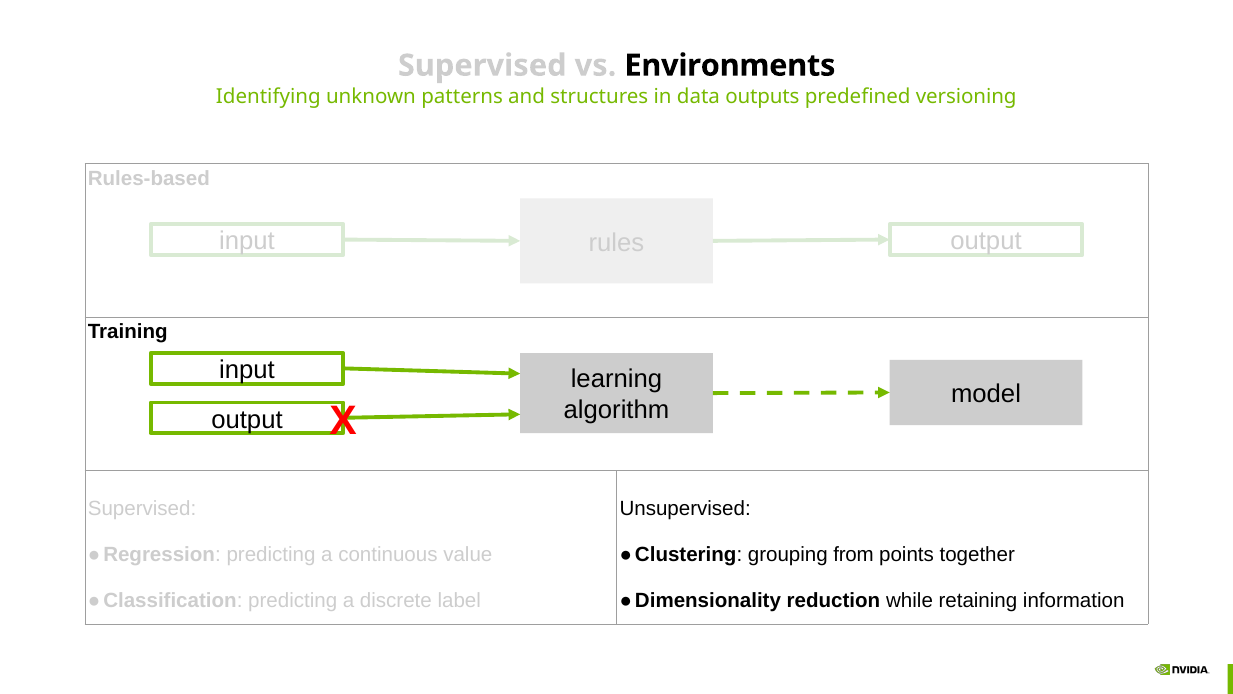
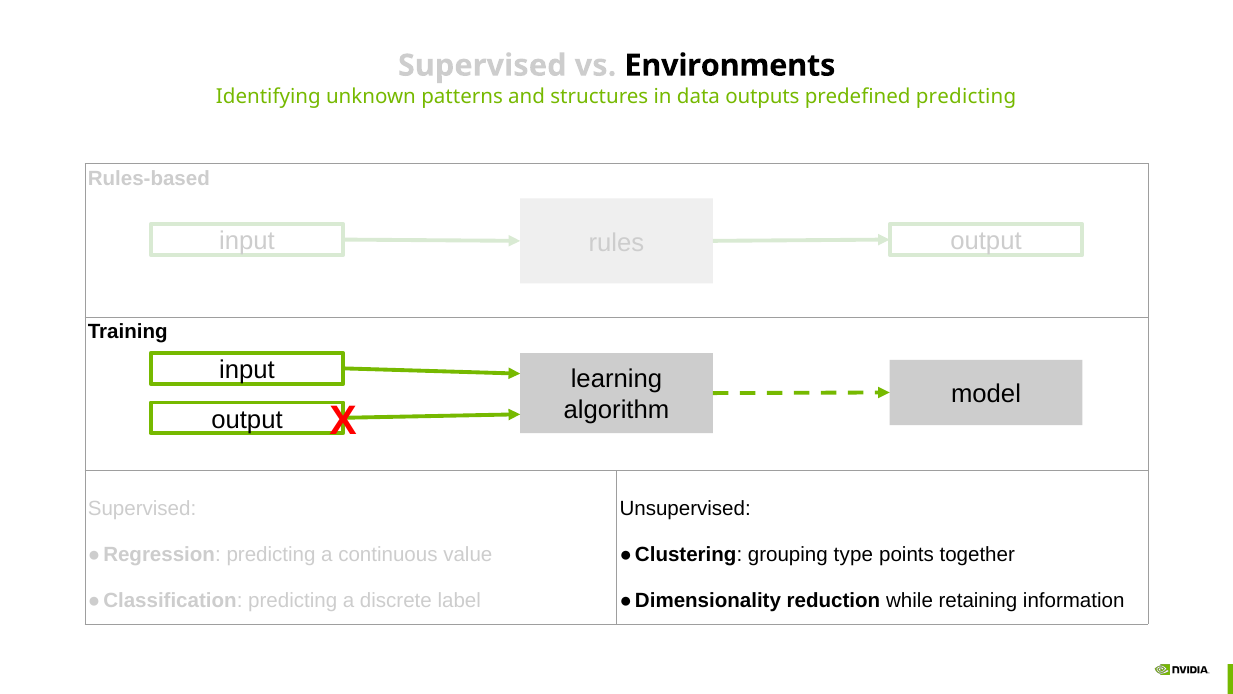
predefined versioning: versioning -> predicting (966, 96)
from: from -> type (853, 554)
